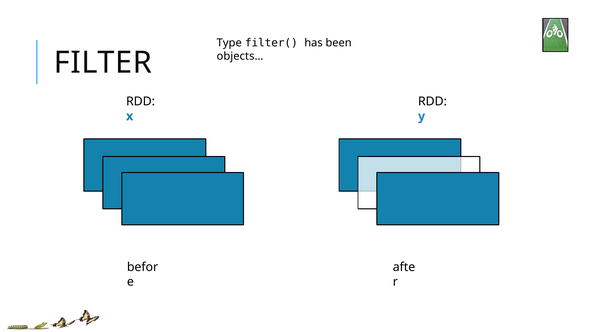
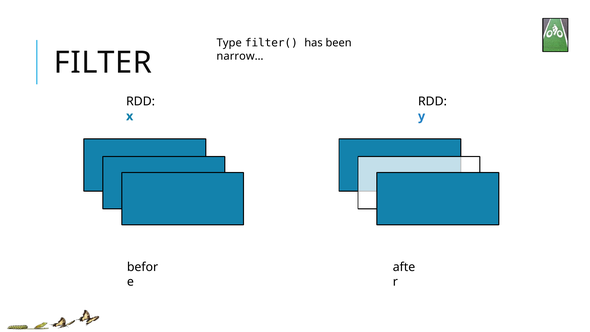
objects…: objects… -> narrow… (240, 56)
